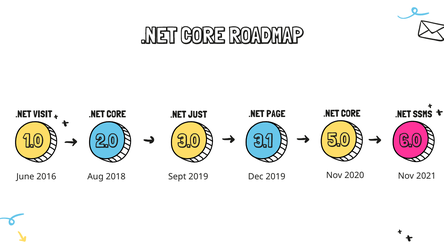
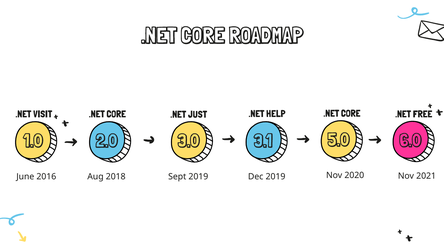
PAGE: PAGE -> HELP (276, 114)
SSMS: SSMS -> FREE (423, 114)
